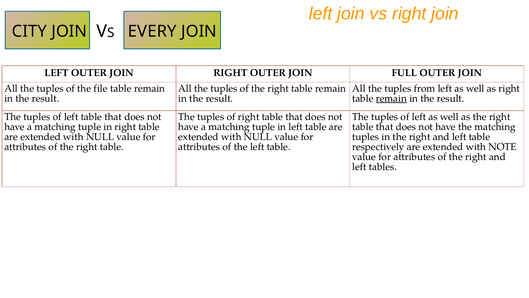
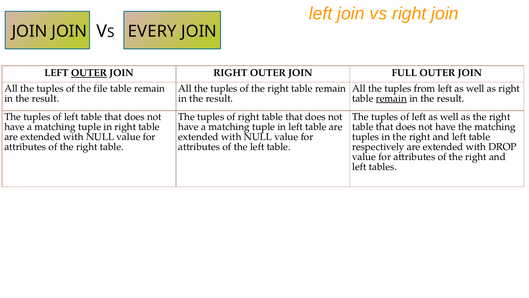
CITY: CITY -> JOIN (29, 31)
OUTER underline: none -> present (89, 73)
NOTE: NOTE -> DROP (503, 147)
